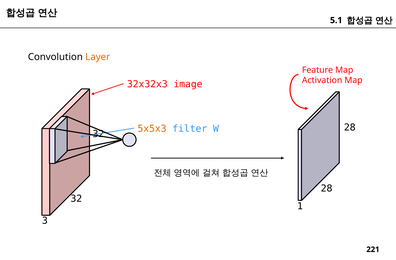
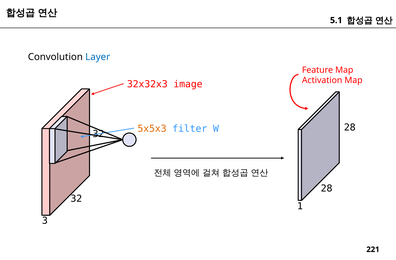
Layer colour: orange -> blue (98, 57)
